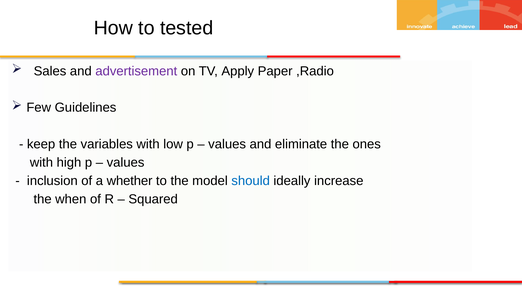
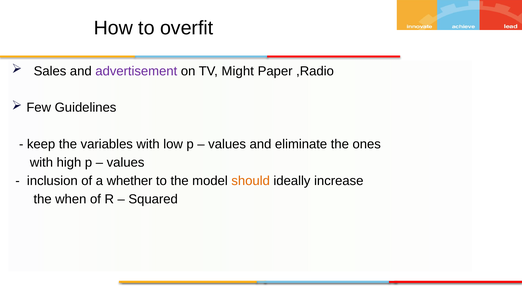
tested: tested -> overfit (187, 28)
Apply: Apply -> Might (238, 71)
should colour: blue -> orange (251, 181)
